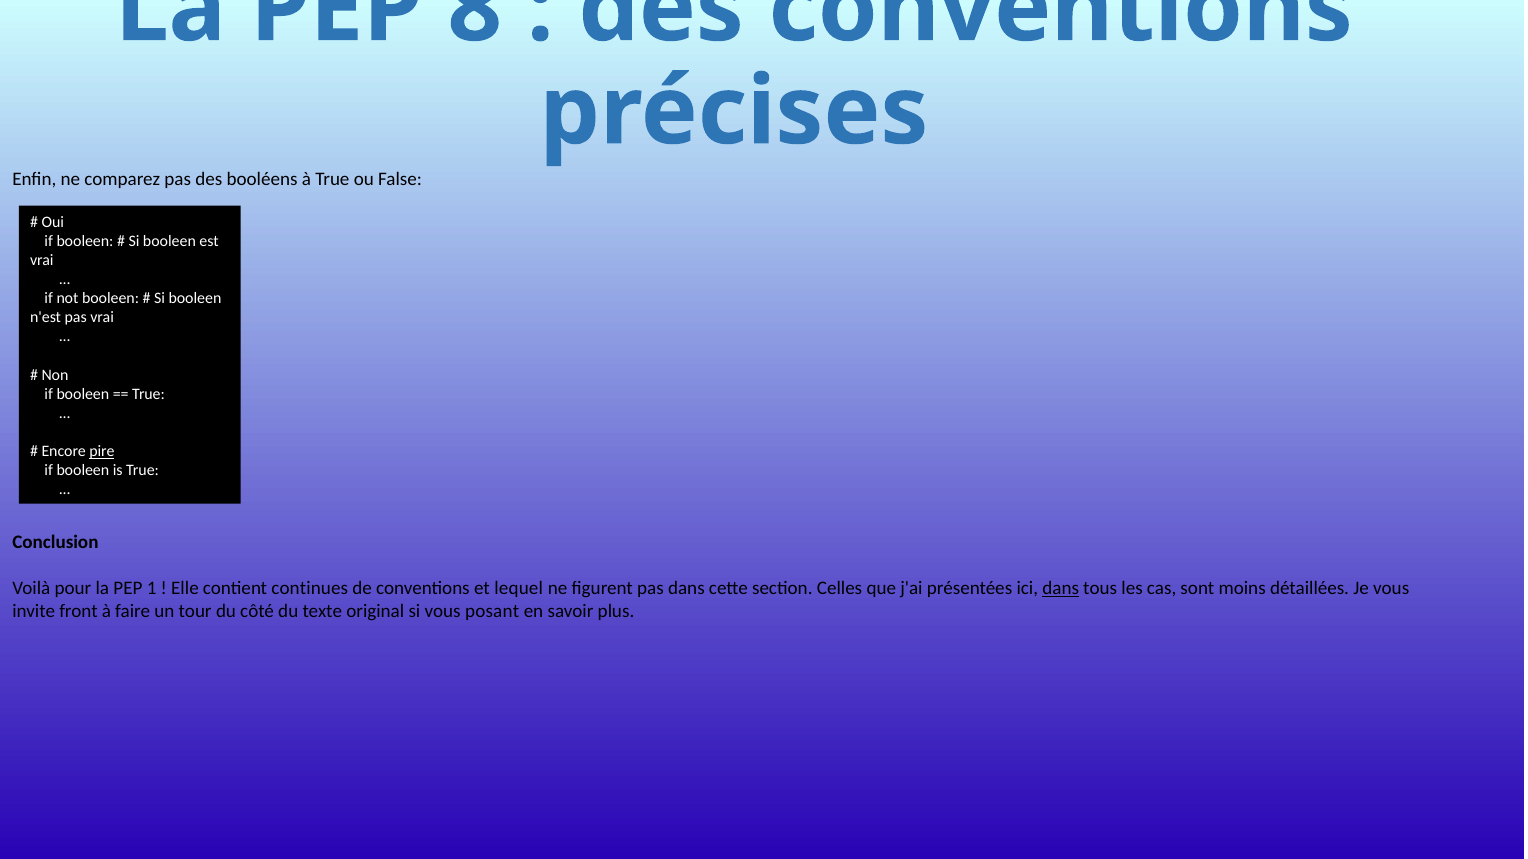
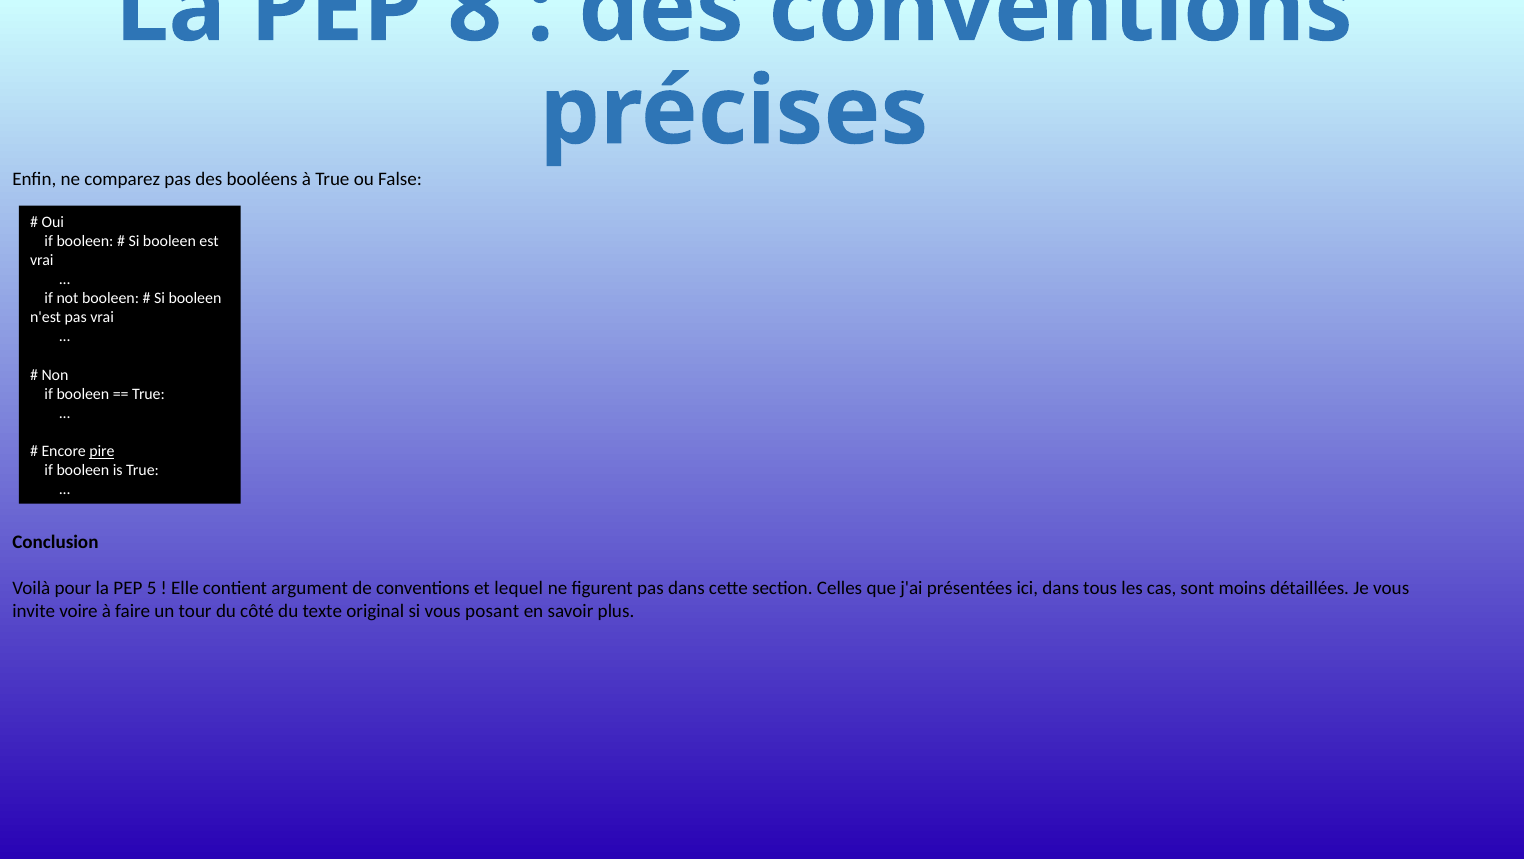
1: 1 -> 5 (152, 588)
continues: continues -> argument (310, 588)
dans underline: present -> none (1061, 588)
front: front -> voire (78, 611)
